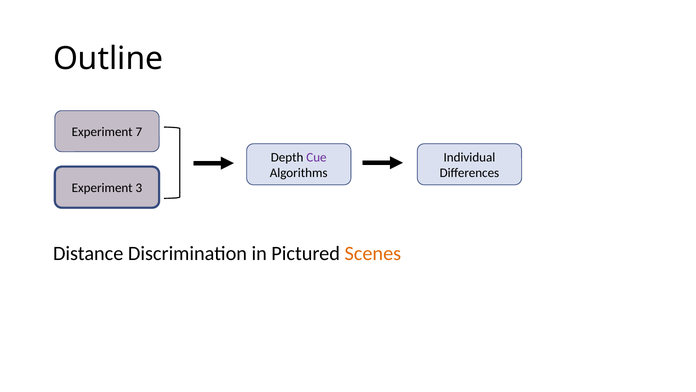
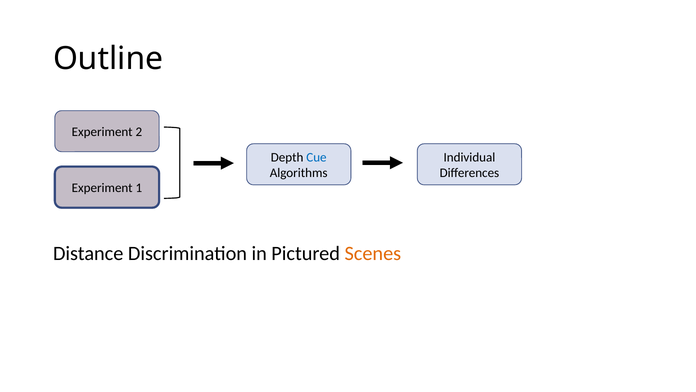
7: 7 -> 2 (139, 132)
Cue colour: purple -> blue (316, 157)
3: 3 -> 1 (139, 188)
